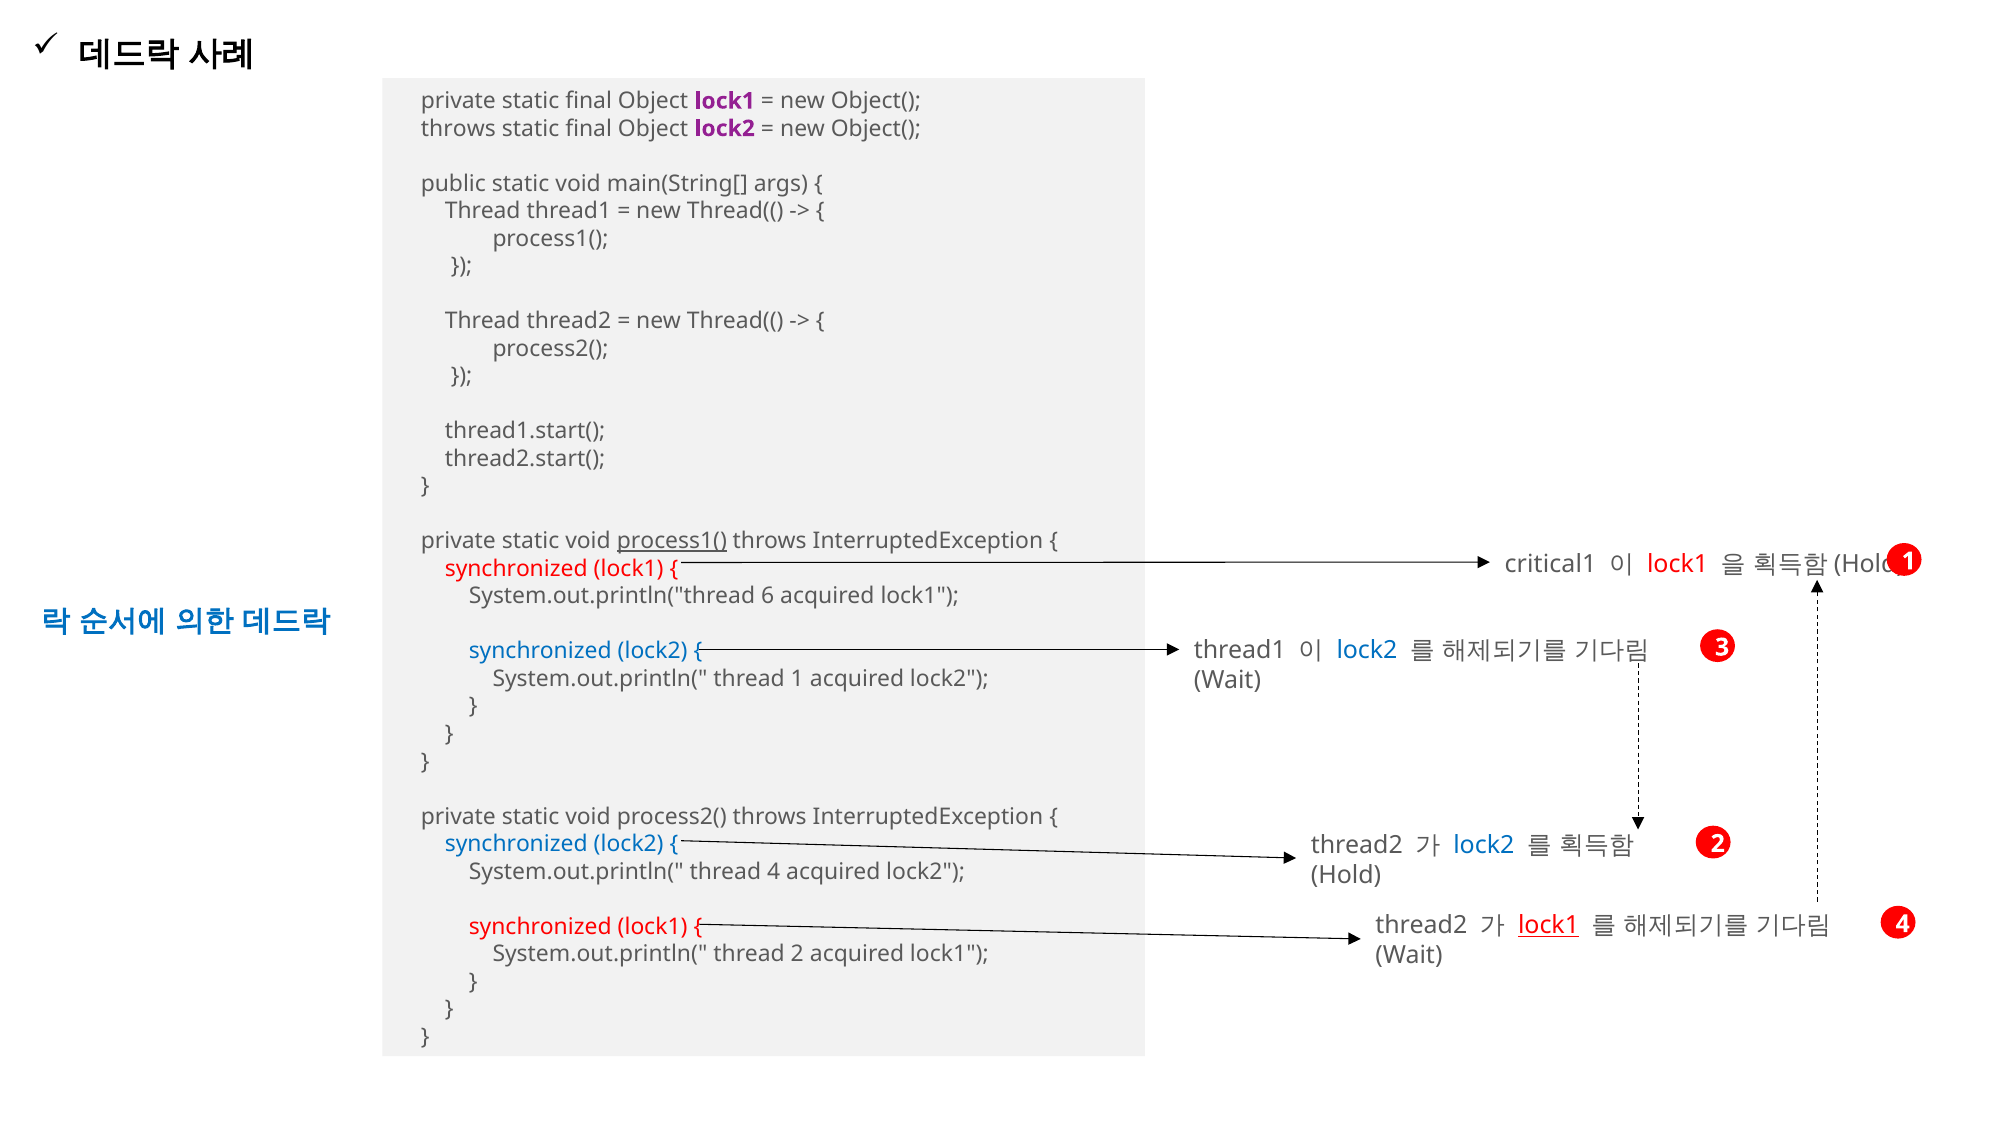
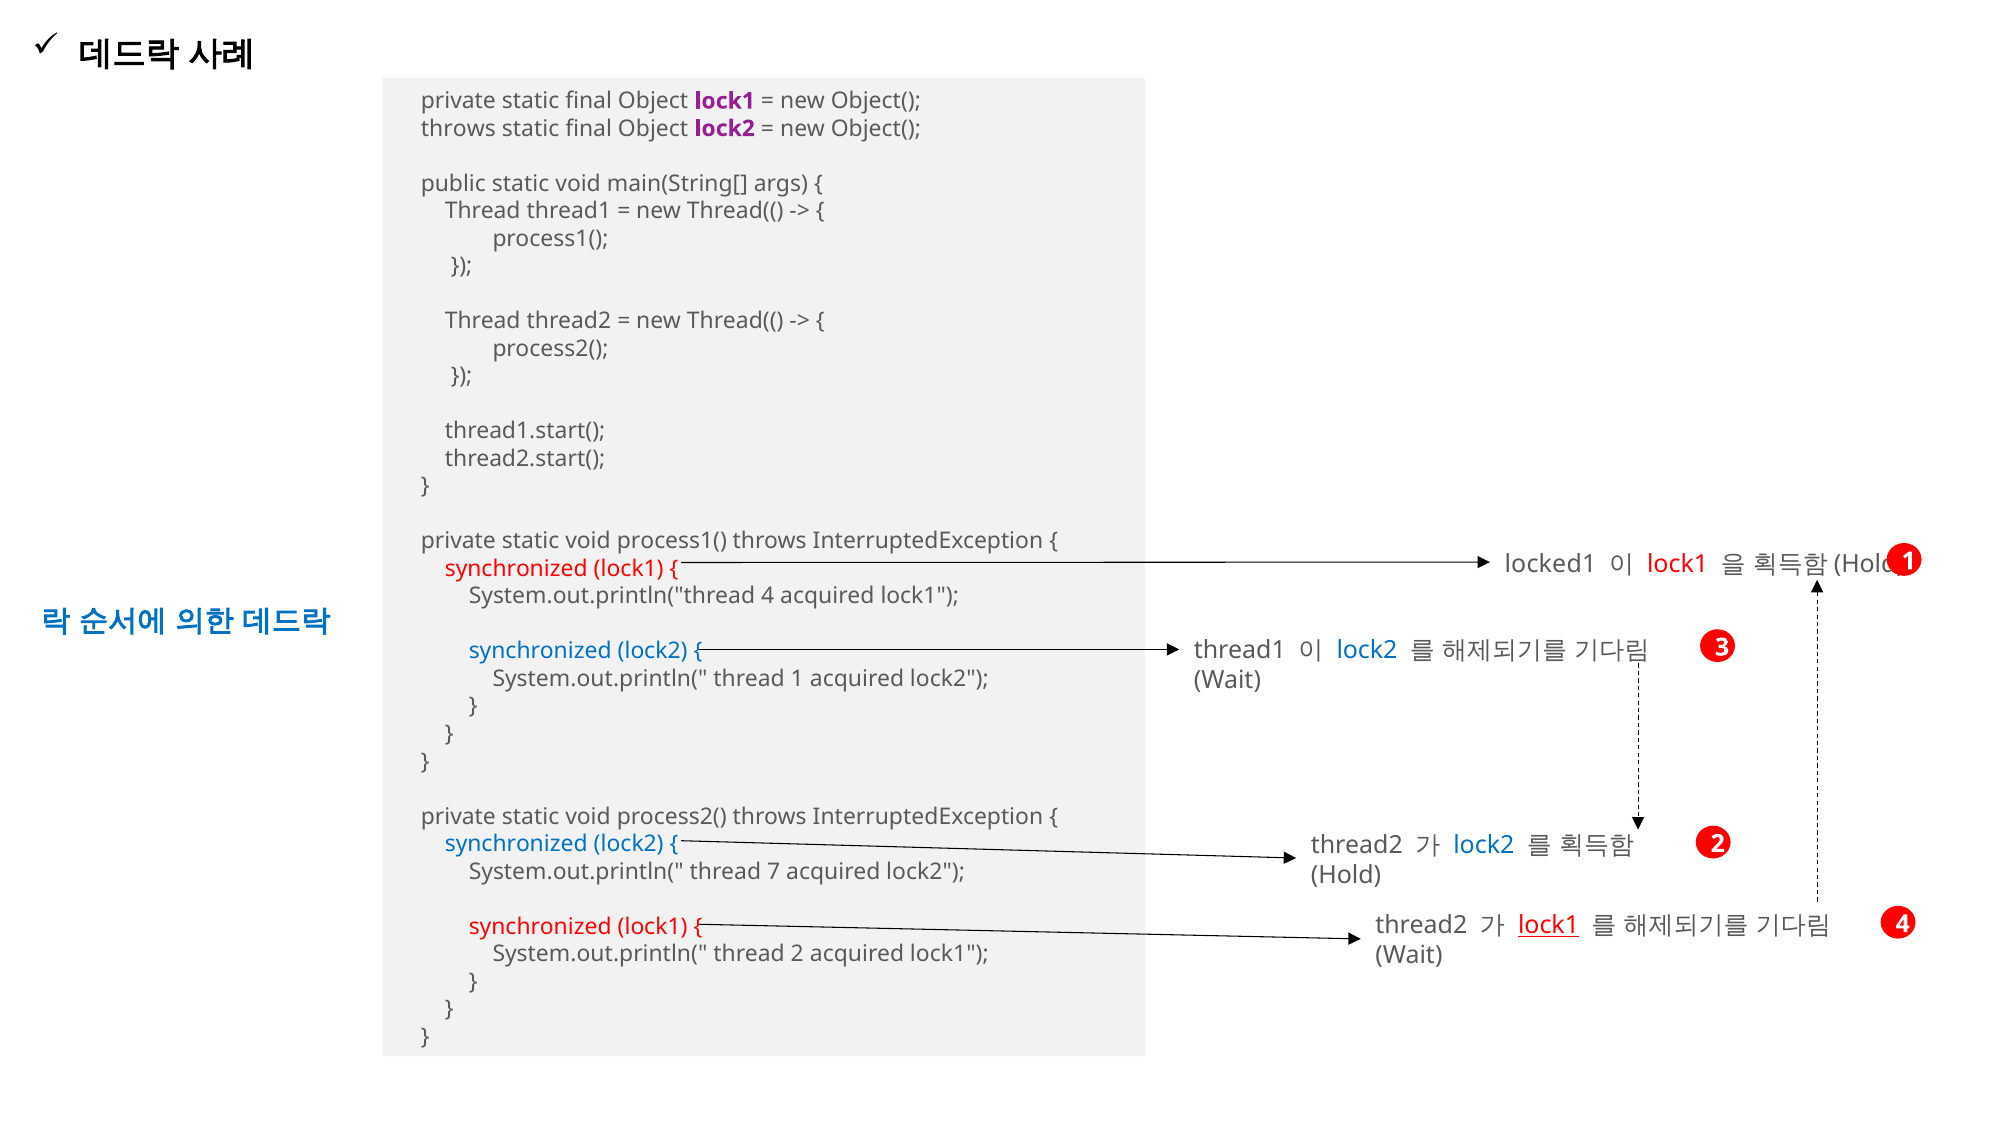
process1( underline: present -> none (672, 541)
critical1: critical1 -> locked1 (1550, 564)
System.out.println("thread 6: 6 -> 4 (768, 596)
thread 4: 4 -> 7 (774, 871)
